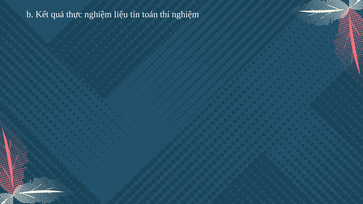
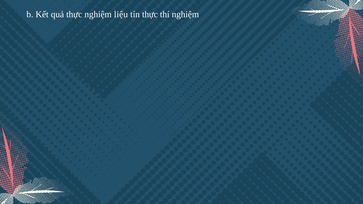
tín toán: toán -> thực (150, 14)
